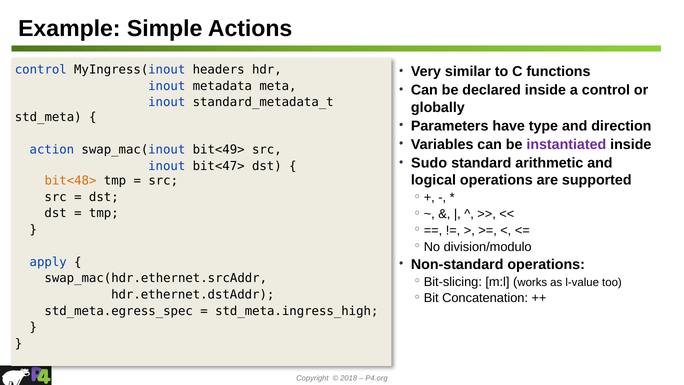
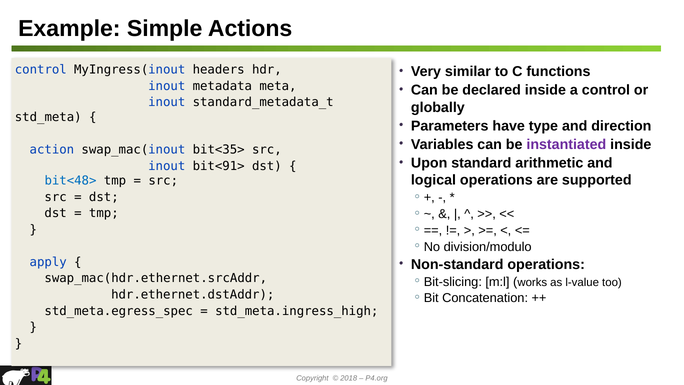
bit<49>: bit<49> -> bit<35> (219, 150)
Sudo: Sudo -> Upon (429, 163)
bit<47>: bit<47> -> bit<91> (219, 166)
bit<48> colour: orange -> blue (70, 181)
